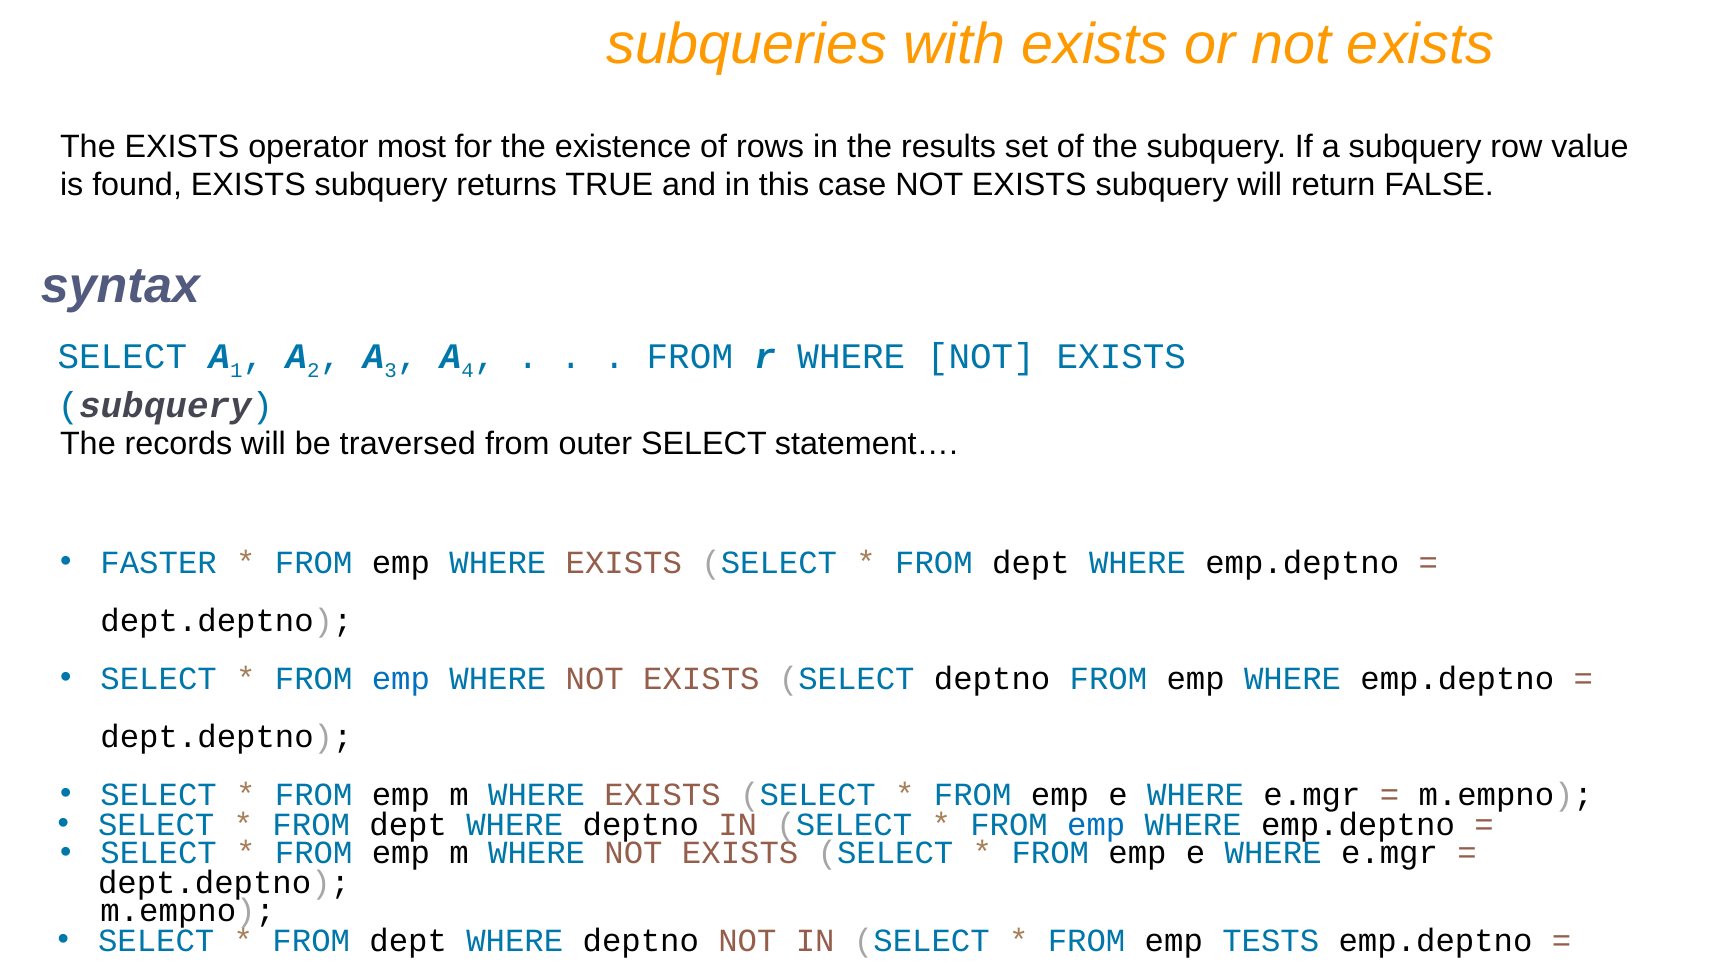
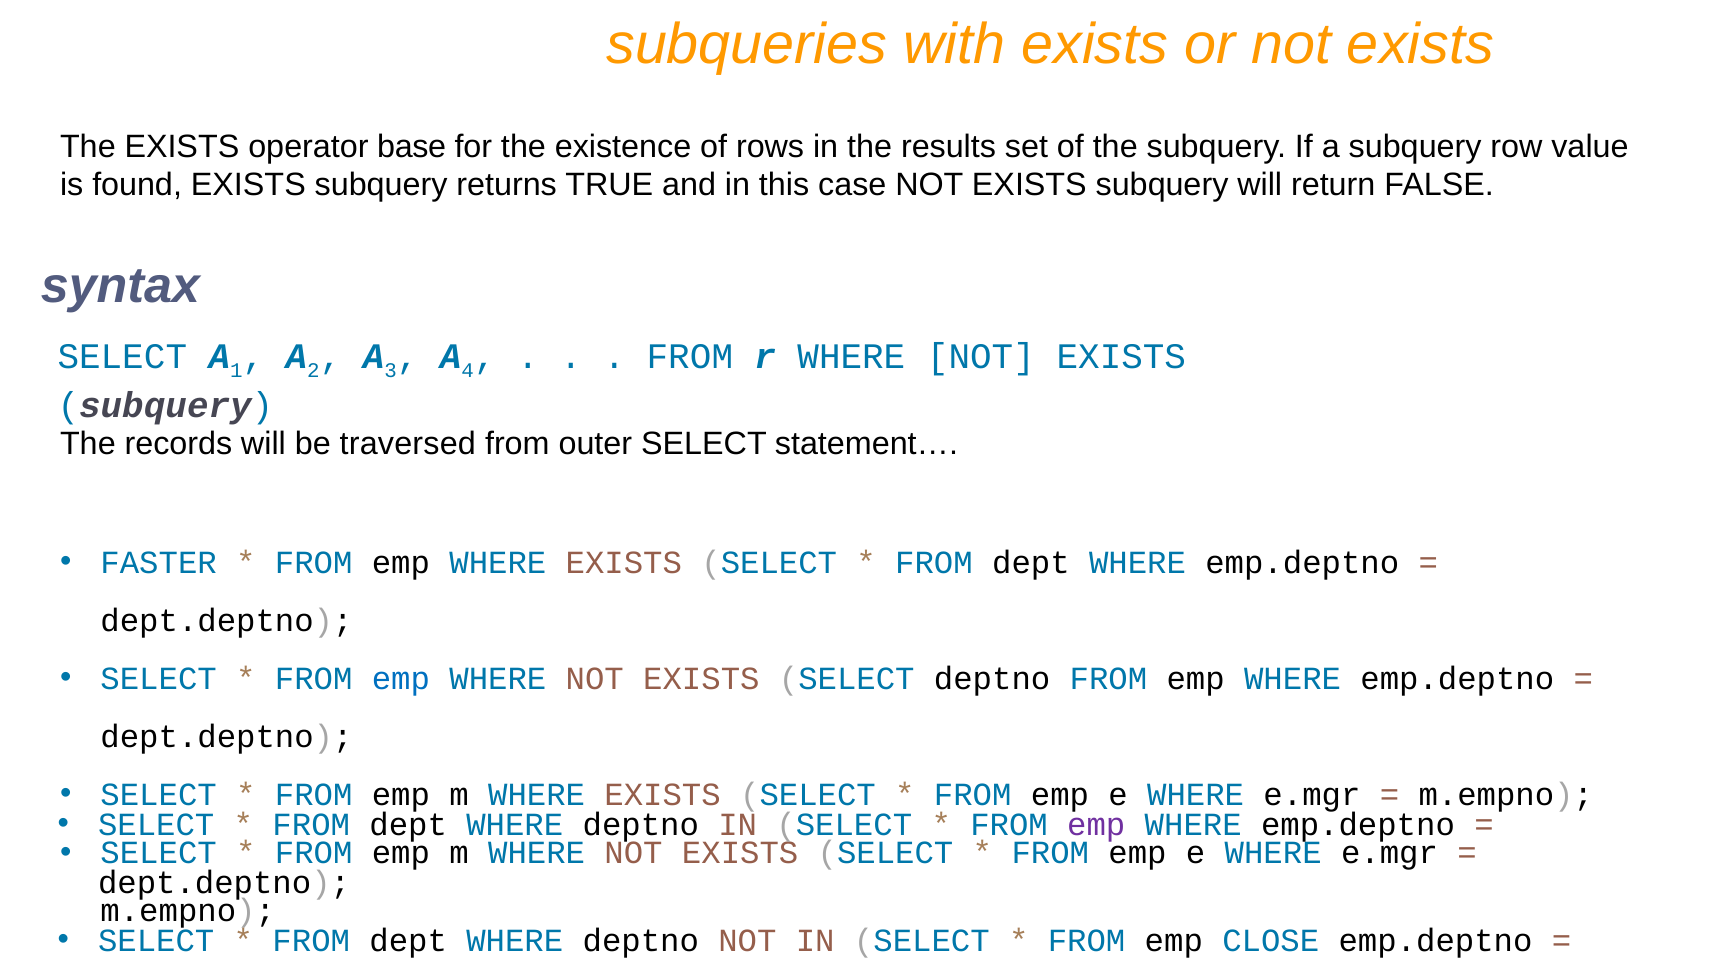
most: most -> base (412, 146)
emp colour: blue -> purple (1096, 825)
TESTS: TESTS -> CLOSE (1271, 941)
